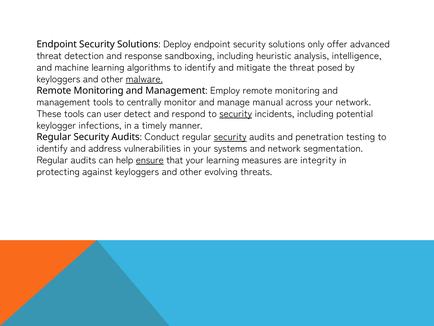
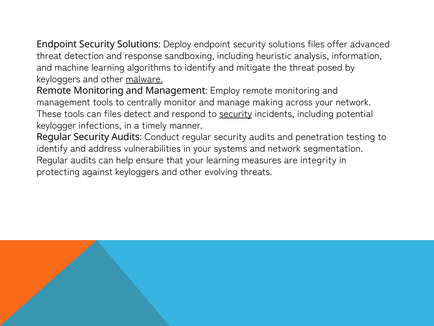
solutions only: only -> files (316, 44)
intelligence: intelligence -> information (357, 56)
manual: manual -> making (268, 102)
can user: user -> files (113, 114)
security underline: present -> none (230, 137)
ensure underline: present -> none (150, 160)
